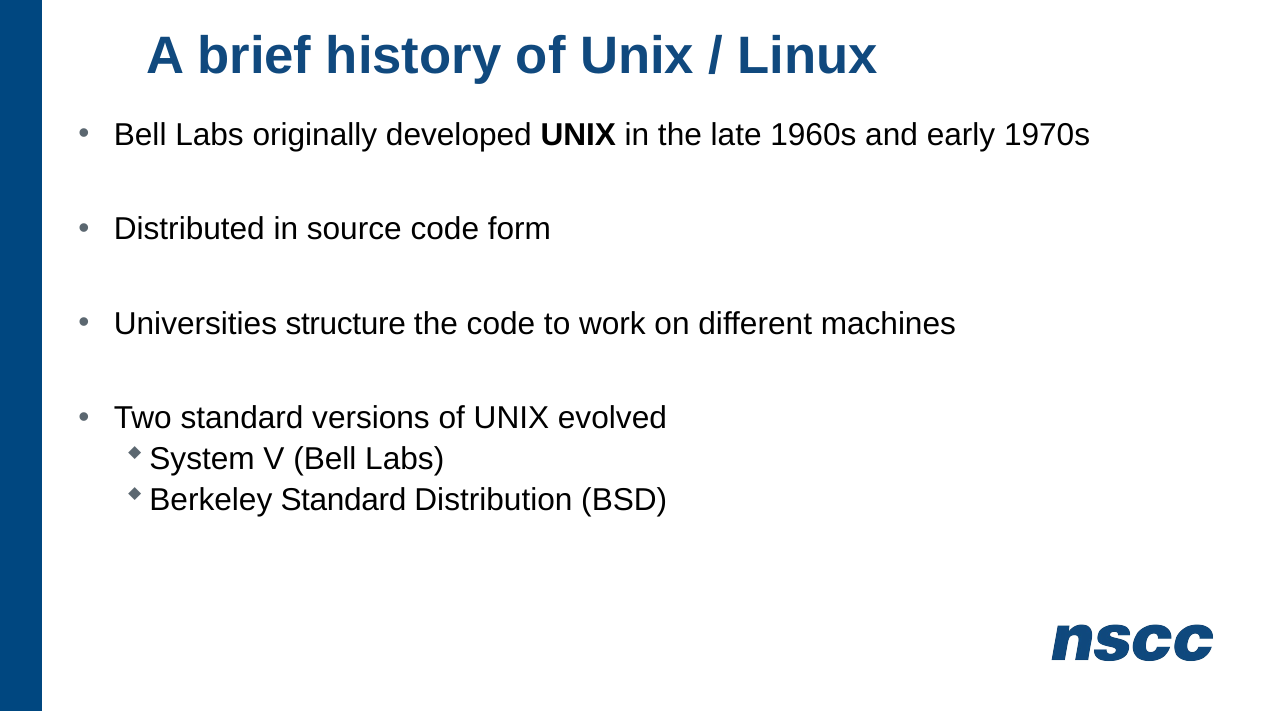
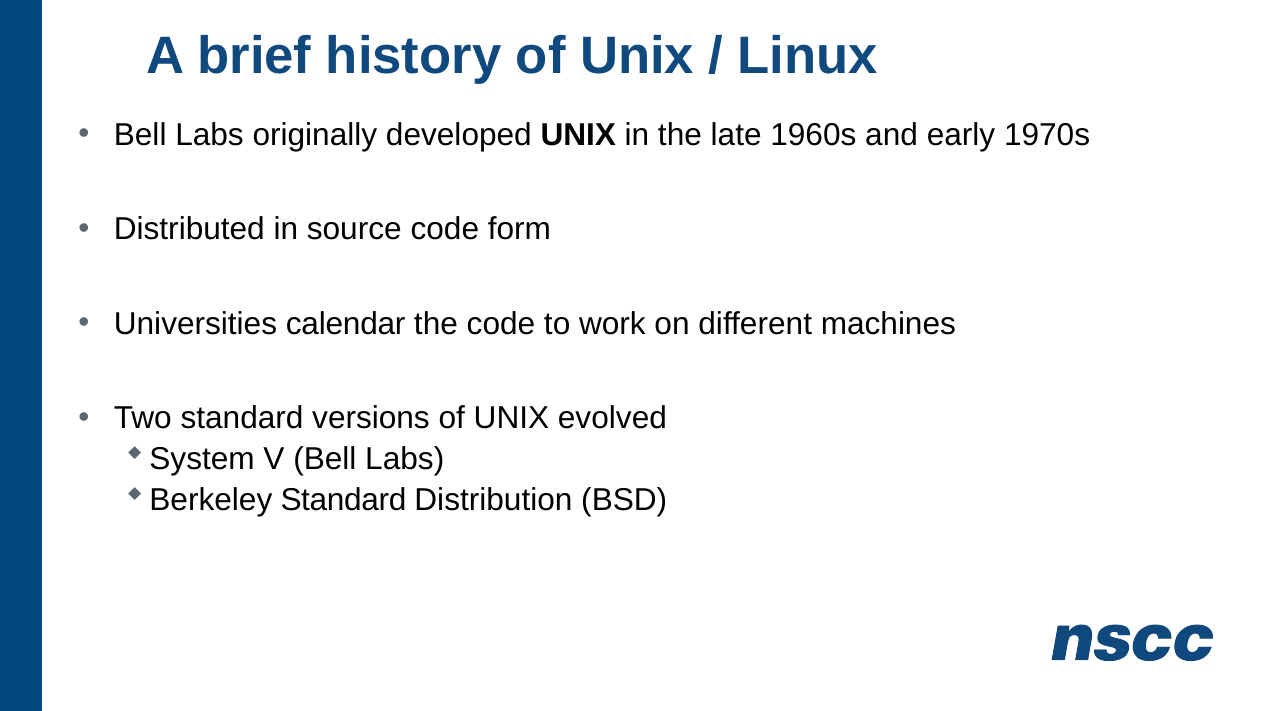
structure: structure -> calendar (346, 324)
